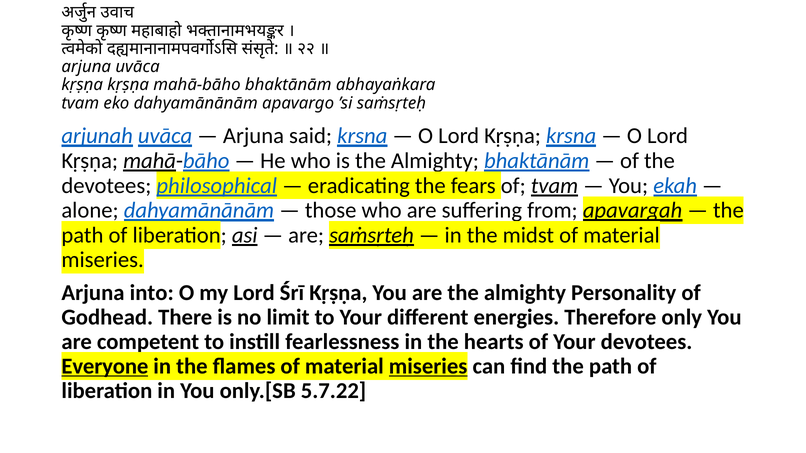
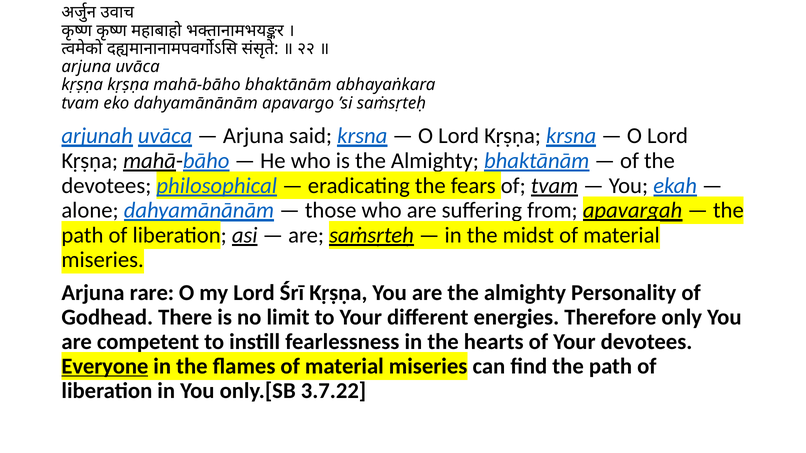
into: into -> rare (152, 293)
miseries underline: present -> none (428, 367)
5.7.22: 5.7.22 -> 3.7.22 (334, 391)
